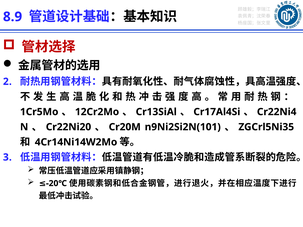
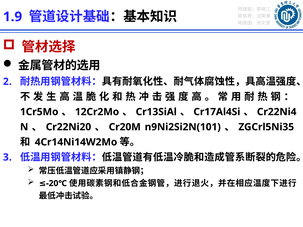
8.9: 8.9 -> 1.9 (13, 17)
